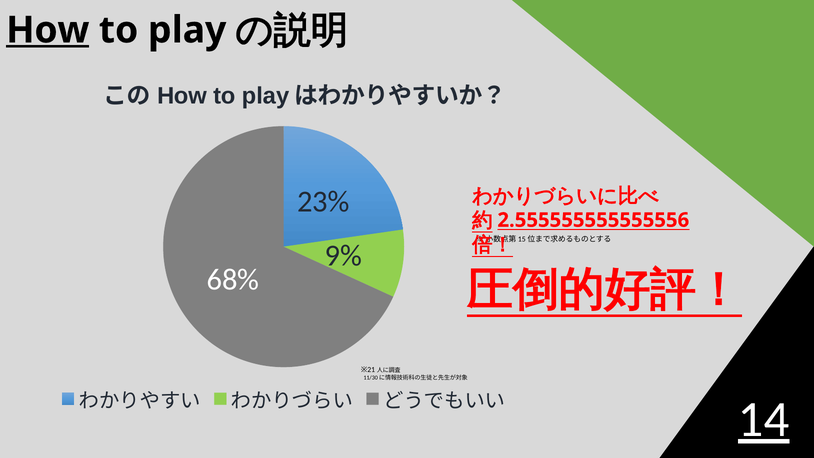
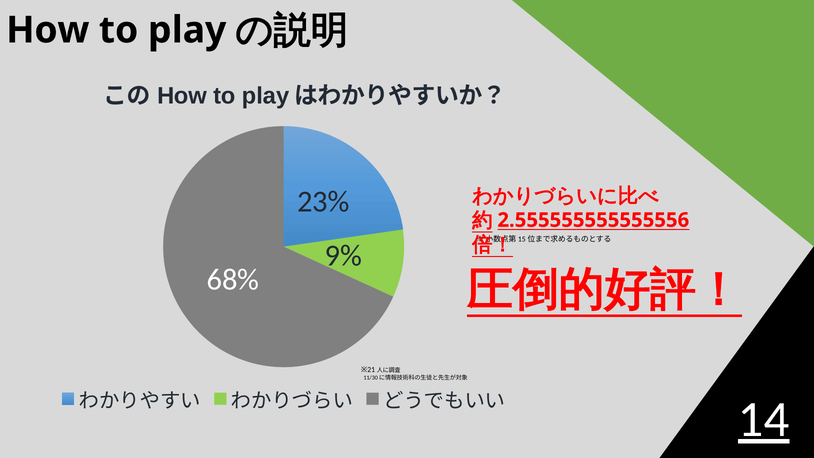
How underline: present -> none (48, 30)
